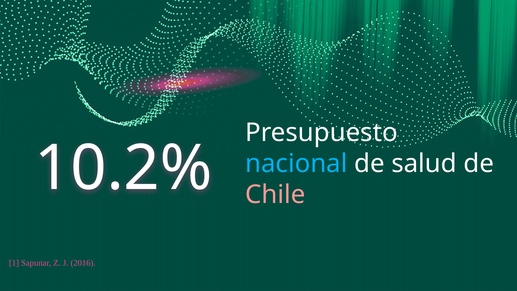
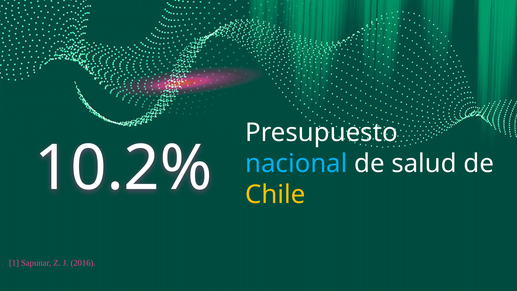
Chile colour: pink -> yellow (275, 195)
